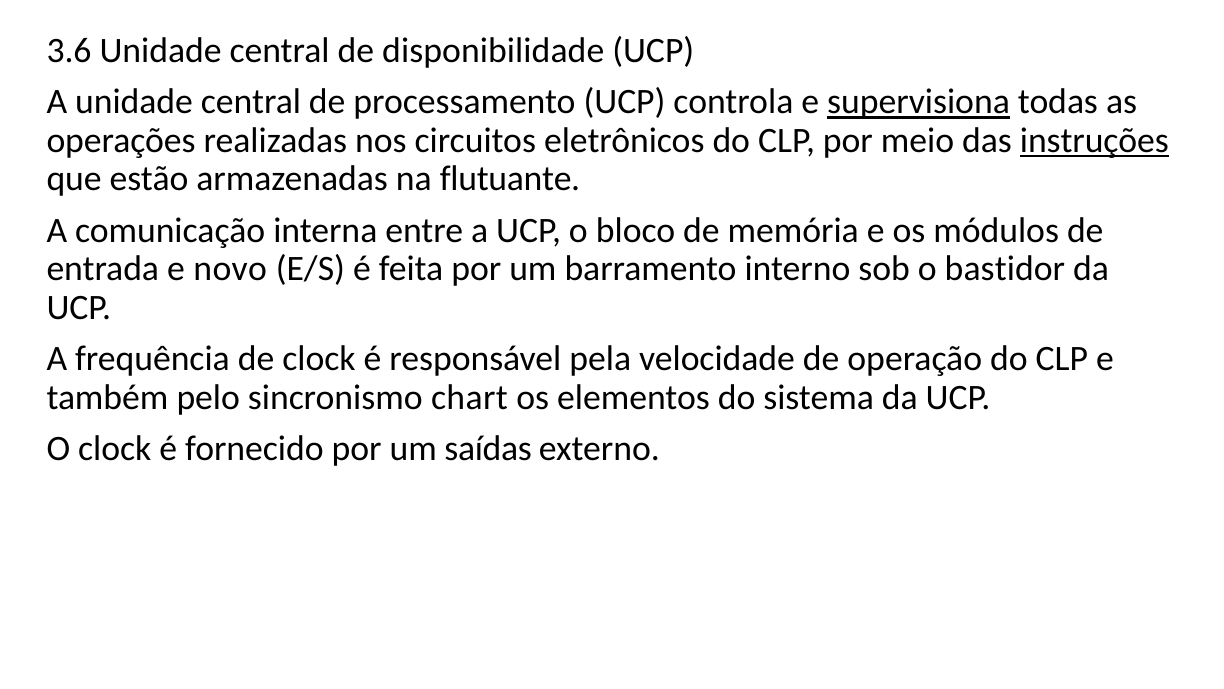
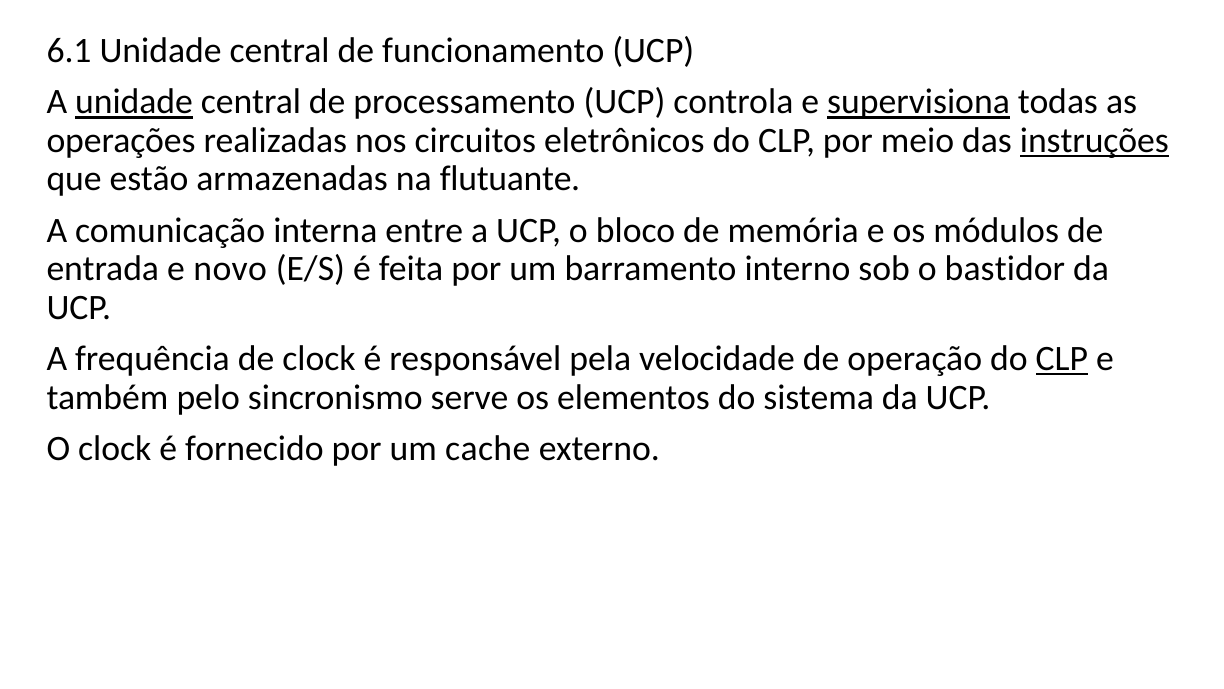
3.6: 3.6 -> 6.1 (69, 51)
disponibilidade: disponibilidade -> funcionamento (493, 51)
unidade underline: none -> present (134, 102)
CLP underline: none -> present (1062, 359)
chart: chart -> serve (470, 397)
saídas: saídas -> cache (488, 448)
